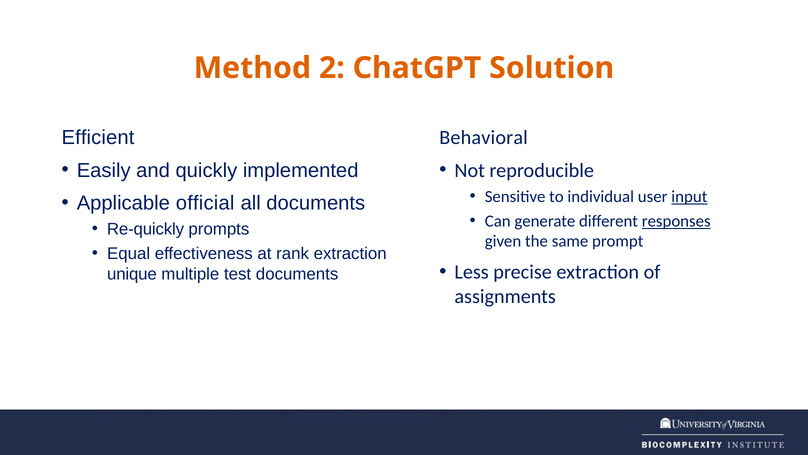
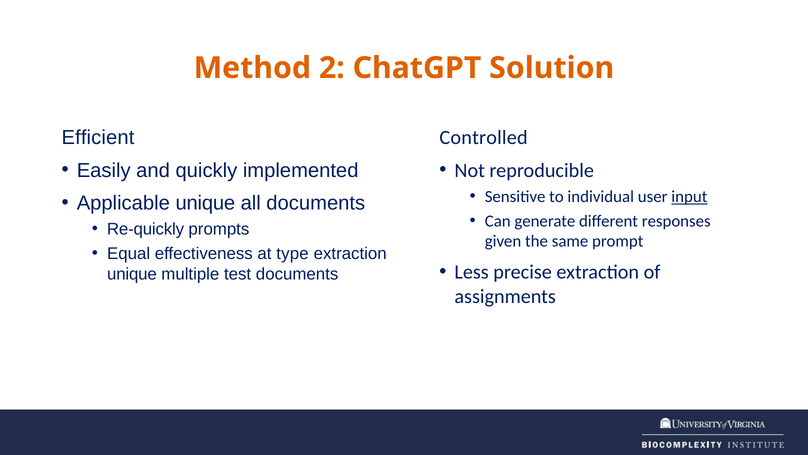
Behavioral: Behavioral -> Controlled (484, 138)
Applicable official: official -> unique (205, 203)
responses underline: present -> none (676, 221)
rank: rank -> type (293, 254)
